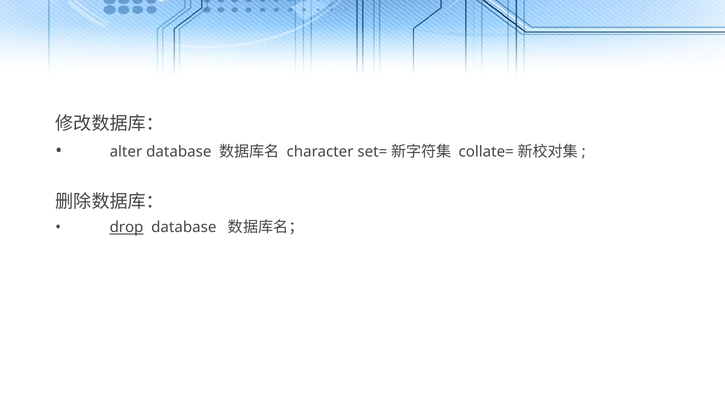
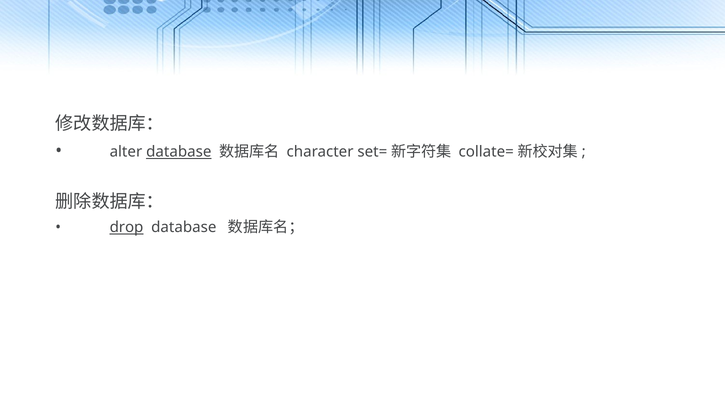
database underline: none -> present (179, 152)
